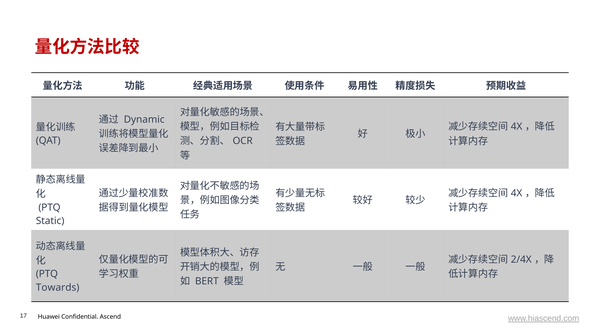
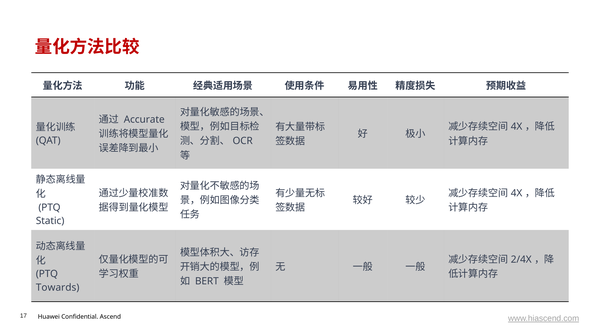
Dynamic: Dynamic -> Accurate (144, 120)
